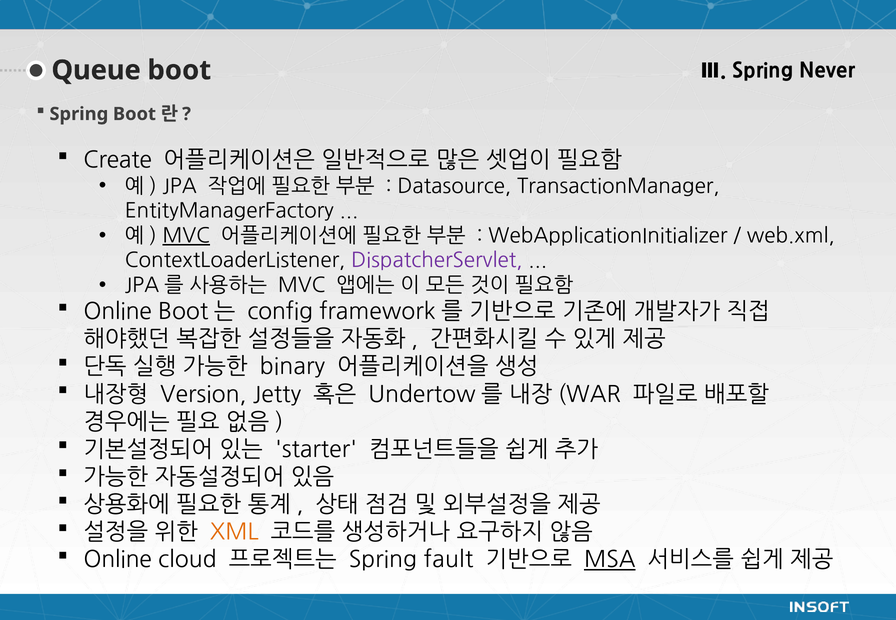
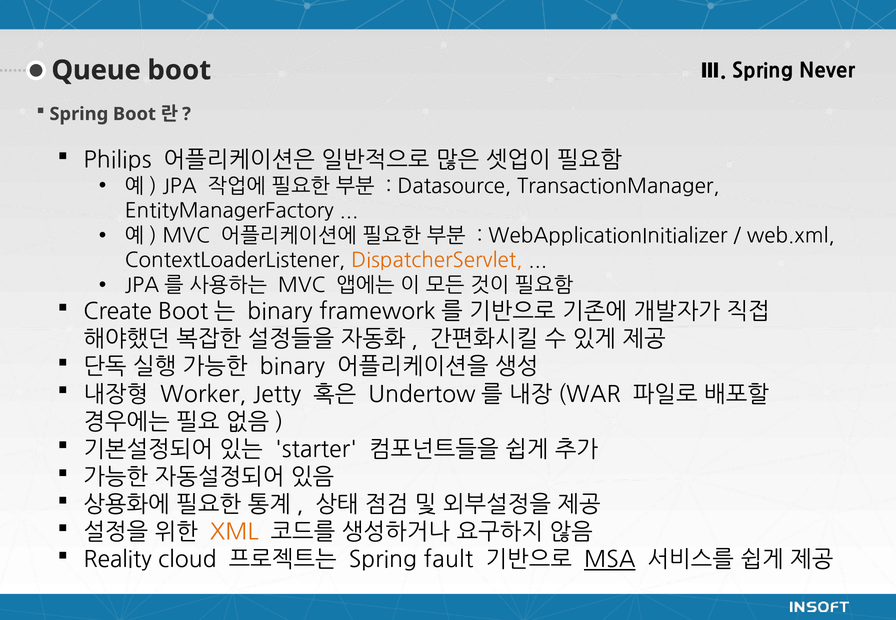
Create: Create -> Philips (117, 160)
MVC underline: present -> none (186, 236)
DispatcherServlet colour: purple -> orange (437, 261)
Online: Online -> Create (118, 312)
config: config -> binary (280, 312)
Version: Version -> Worker (203, 395)
Online: Online -> Reality (118, 560)
